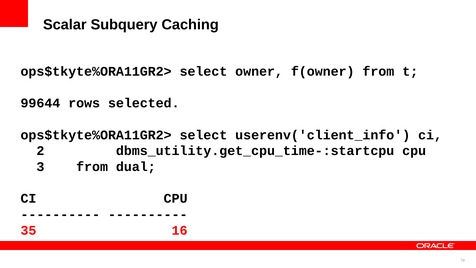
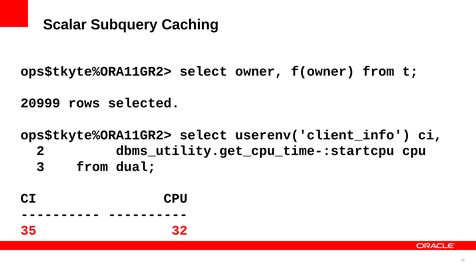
99644: 99644 -> 20999 (40, 103)
16: 16 -> 32 (180, 230)
